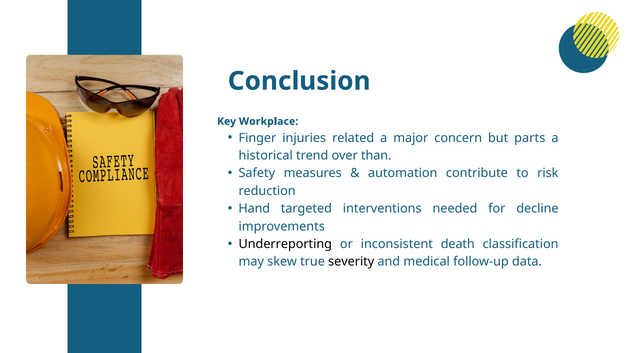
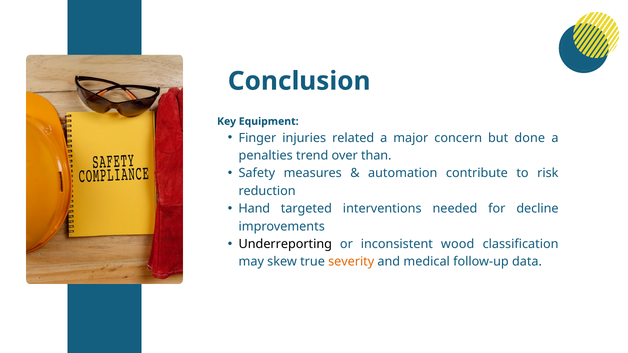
Workplace: Workplace -> Equipment (269, 121)
parts: parts -> done (530, 138)
historical: historical -> penalties (266, 156)
death: death -> wood (458, 244)
severity colour: black -> orange (351, 262)
